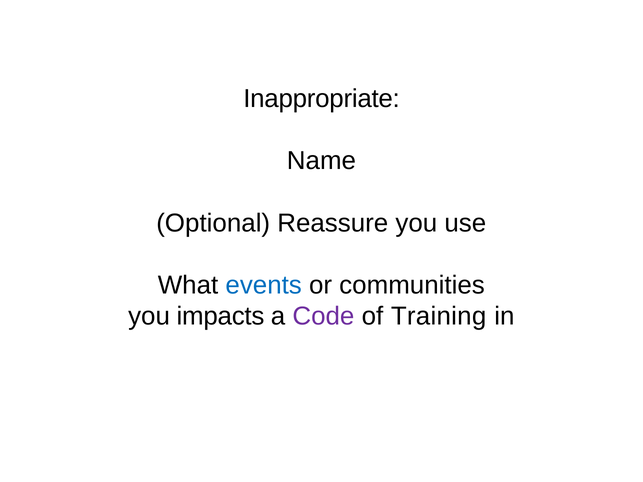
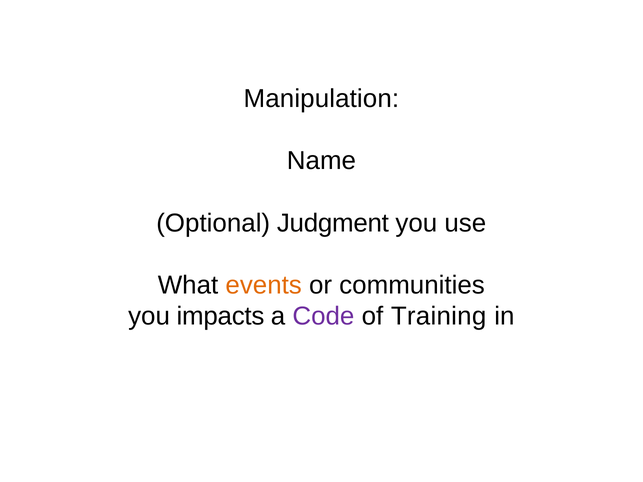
Inappropriate: Inappropriate -> Manipulation (321, 99)
Reassure: Reassure -> Judgment (333, 223)
events colour: blue -> orange (264, 285)
